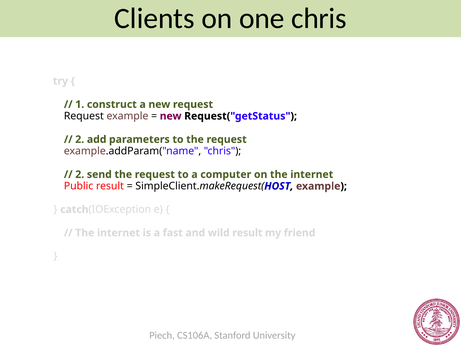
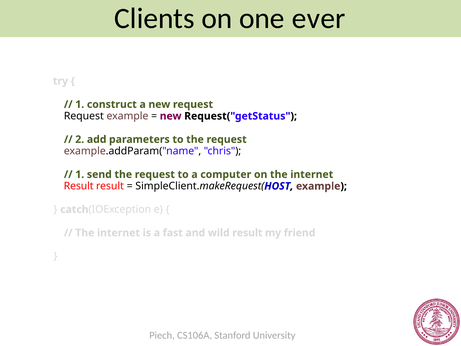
one chris: chris -> ever (319, 19)
2: 2 -> 1 (80, 174)
Public: Public -> Result (79, 186)
